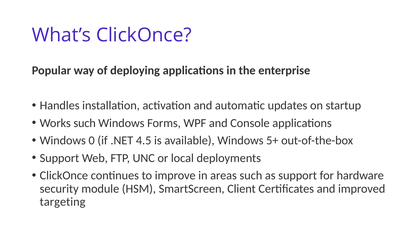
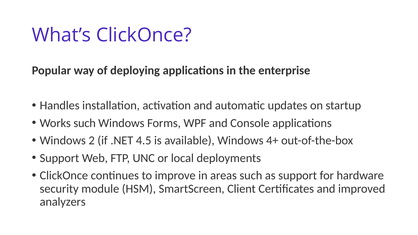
0: 0 -> 2 (92, 141)
5+: 5+ -> 4+ (272, 141)
targeting: targeting -> analyzers (63, 202)
